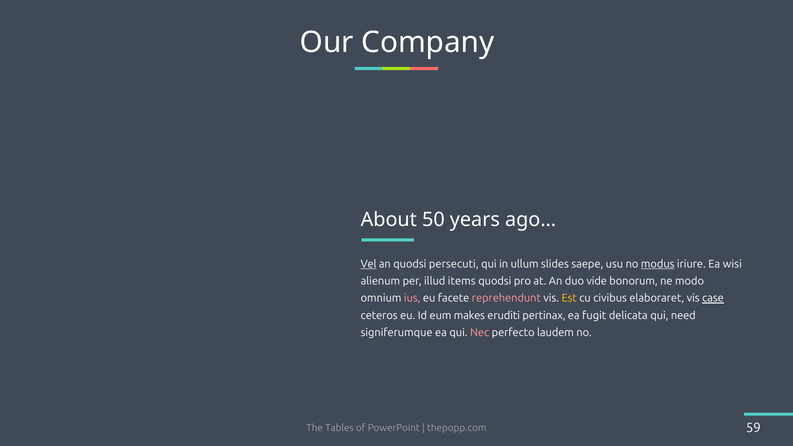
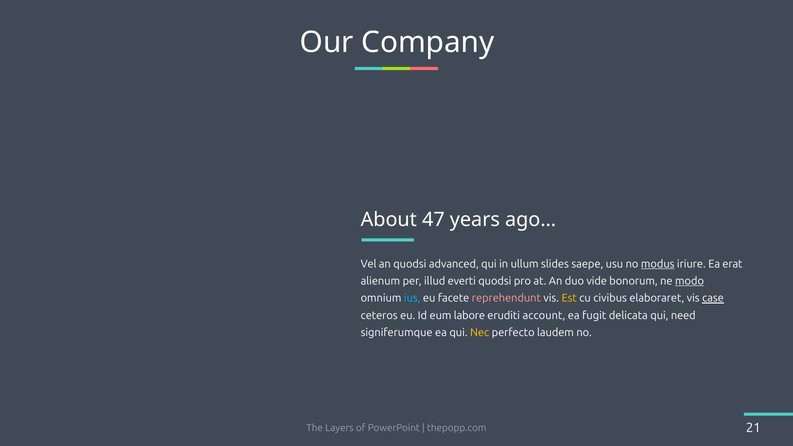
50: 50 -> 47 (433, 220)
Vel underline: present -> none (369, 264)
persecuti: persecuti -> advanced (454, 264)
wisi: wisi -> erat (732, 264)
items: items -> everti (462, 281)
modo underline: none -> present (690, 281)
ius colour: pink -> light blue (412, 298)
makes: makes -> labore (469, 315)
pertinax: pertinax -> account (544, 315)
Nec colour: pink -> yellow (480, 333)
Tables: Tables -> Layers (339, 428)
59: 59 -> 21 (753, 428)
